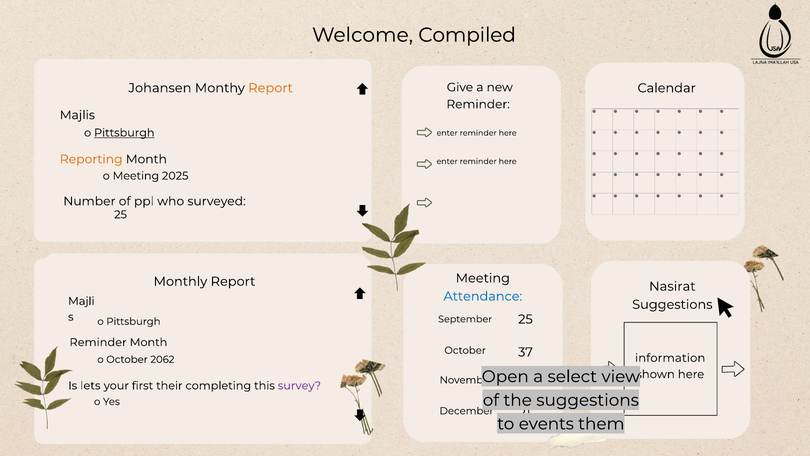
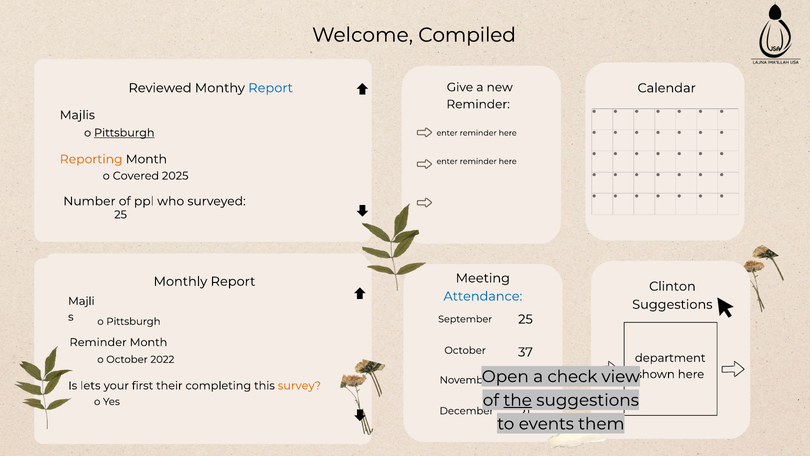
Johansen: Johansen -> Reviewed (160, 88)
Report colour: orange -> blue (271, 88)
o Meeting: Meeting -> Covered (136, 176)
Nasirat: Nasirat -> Clinton (672, 286)
information: information -> department (670, 358)
2062: 2062 -> 2022 (162, 359)
select: select -> check (572, 376)
survey colour: purple -> orange (299, 385)
the underline: none -> present (518, 400)
